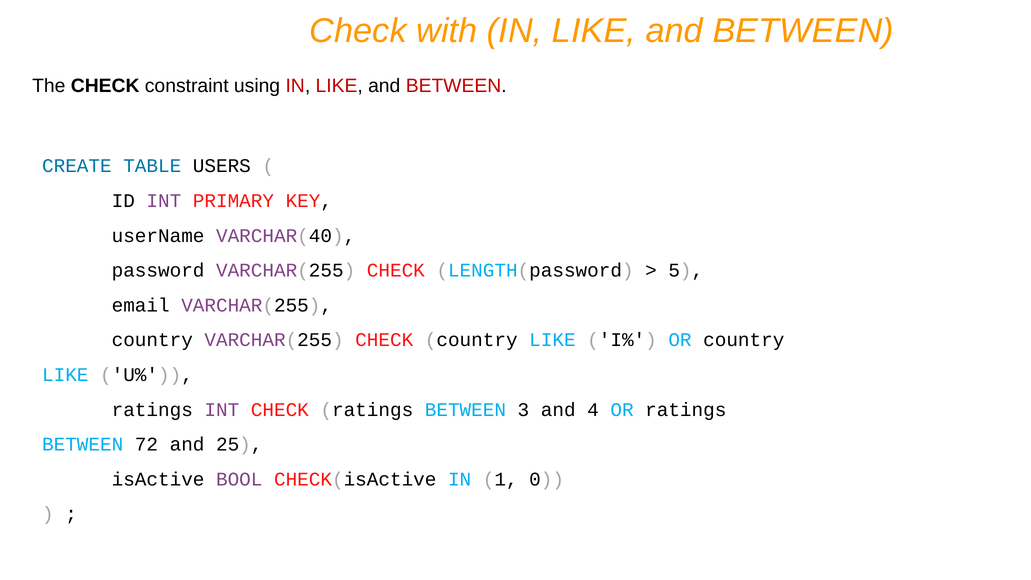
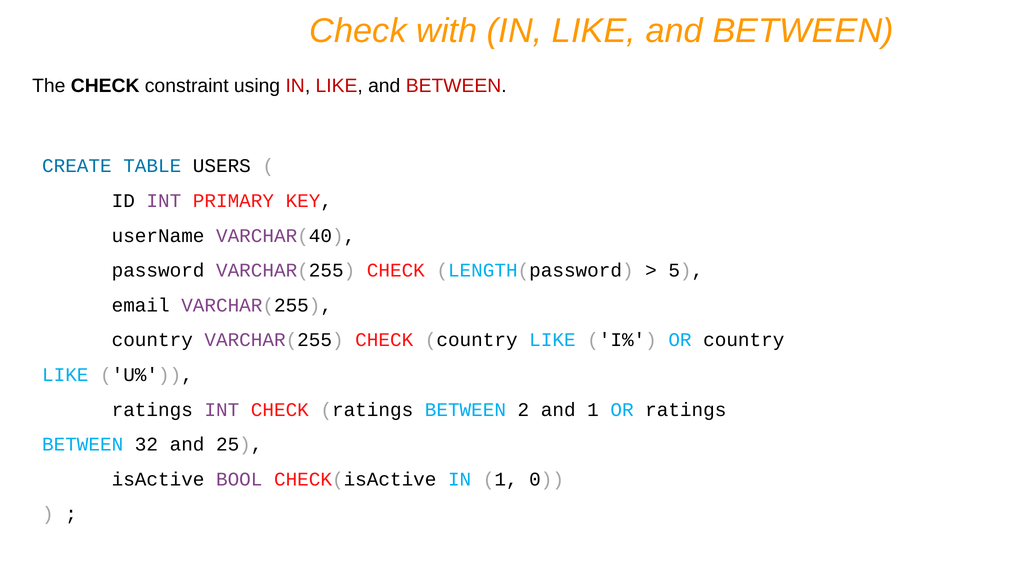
3: 3 -> 2 (523, 410)
and 4: 4 -> 1 (593, 410)
72: 72 -> 32 (146, 444)
